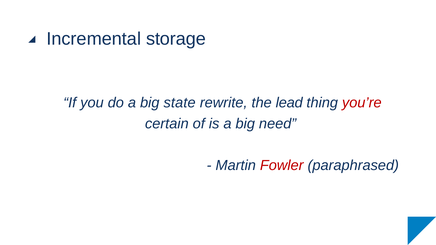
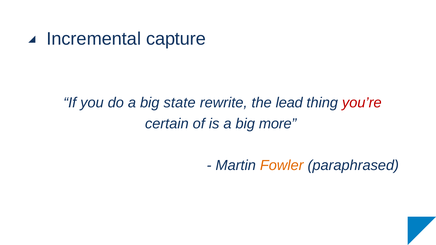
storage: storage -> capture (176, 39)
need: need -> more (278, 124)
Fowler colour: red -> orange (282, 166)
